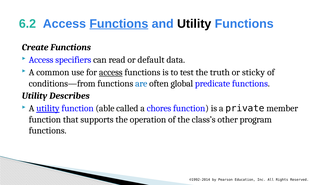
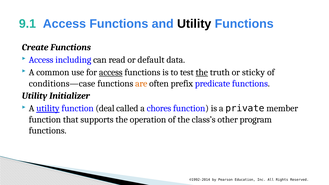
6.2: 6.2 -> 9.1 (27, 24)
Functions underline: present -> none (119, 24)
specifiers: specifiers -> including (73, 60)
the underline: none -> present (202, 72)
conditions—from: conditions—from -> conditions—case (62, 83)
are colour: blue -> orange (141, 83)
global: global -> prefix (182, 83)
Describes: Describes -> Initializer (70, 96)
able: able -> deal (105, 108)
